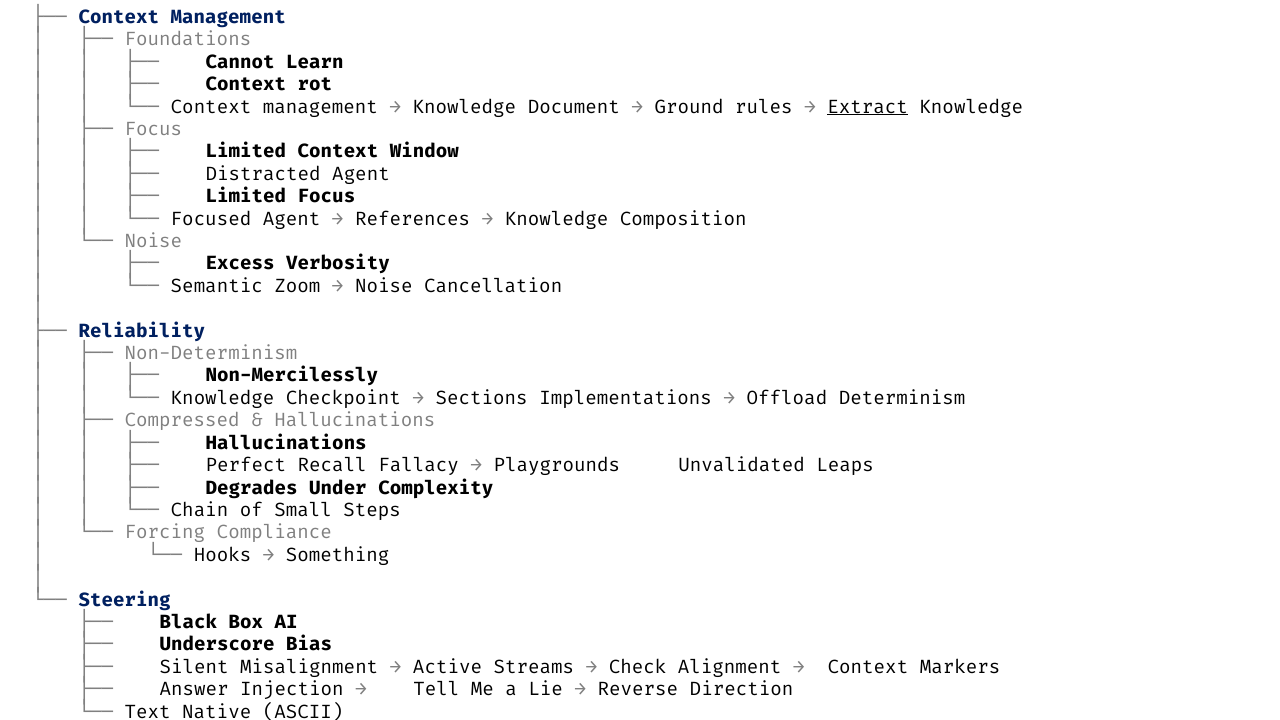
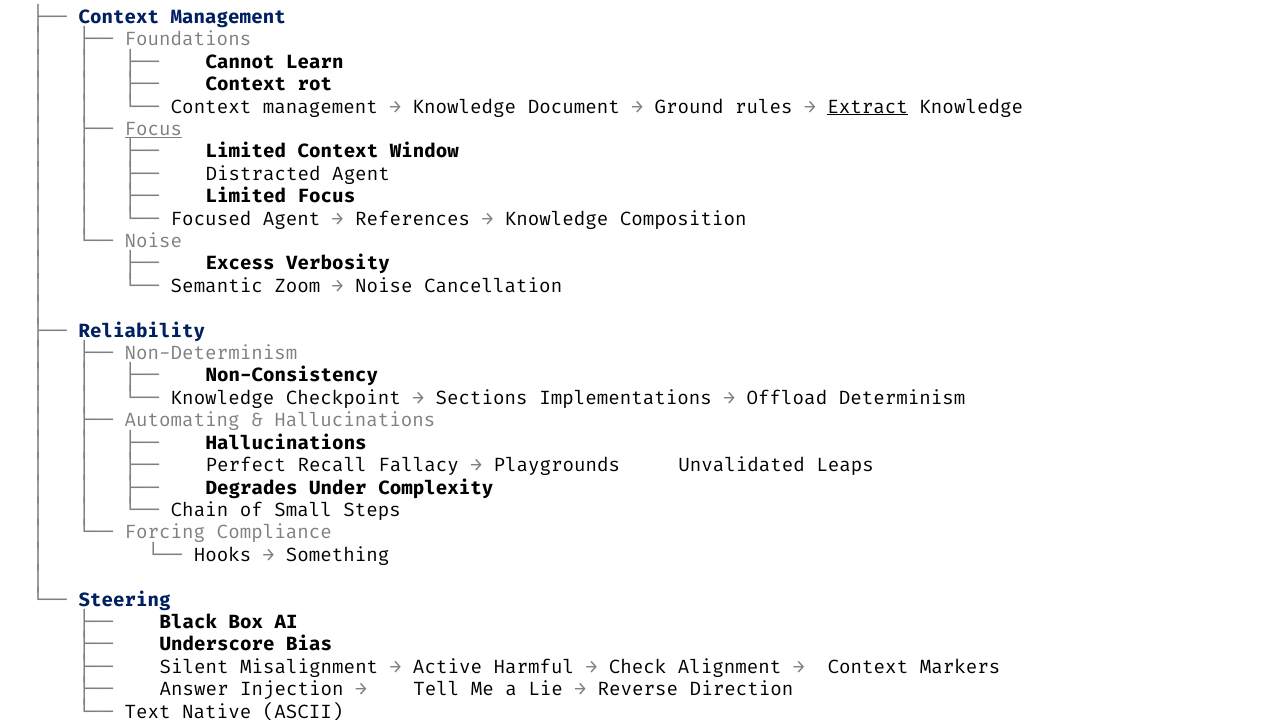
Focus underline: none -> present (153, 129)
Non-Mercilessly: Non-Mercilessly -> Non-Consistency (292, 376)
Compressed: Compressed -> Automating (182, 421)
Streams: Streams -> Harmful (534, 667)
